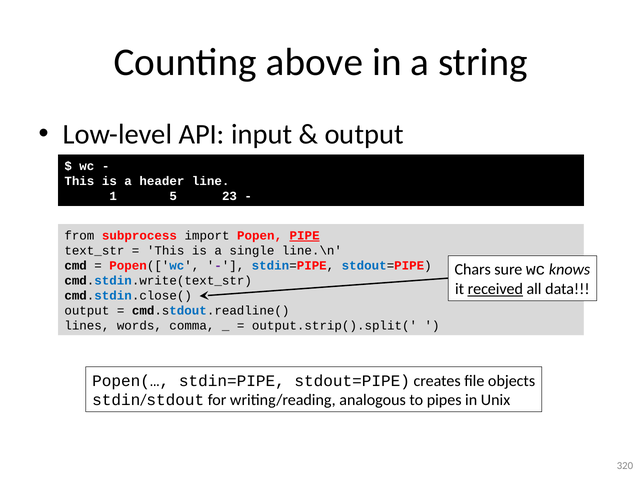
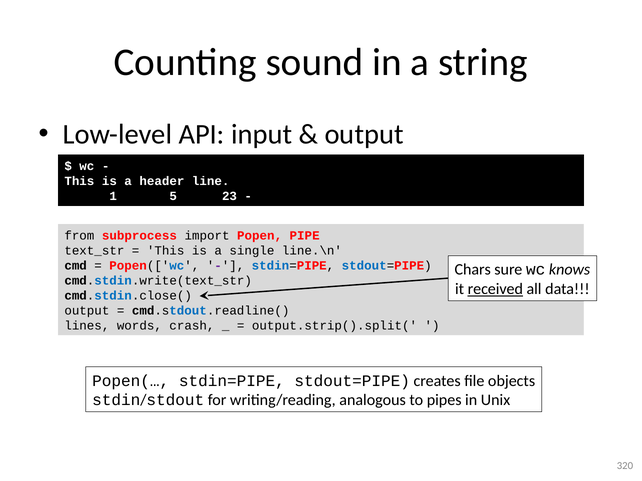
above: above -> sound (314, 62)
PIPE underline: present -> none (305, 236)
comma: comma -> crash (192, 326)
